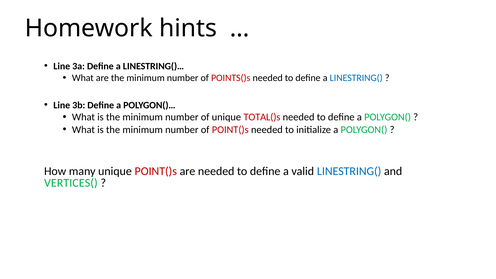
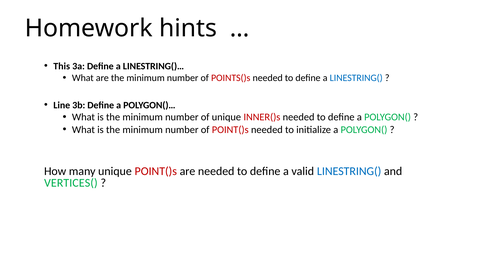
Line: Line -> This (62, 66)
TOTAL()s: TOTAL()s -> INNER()s (262, 117)
